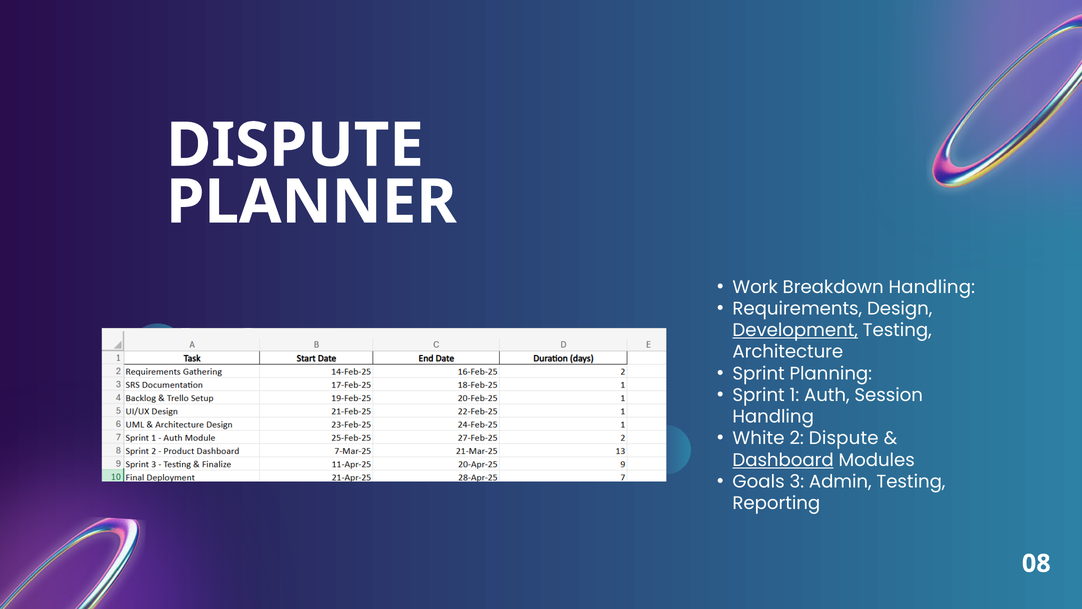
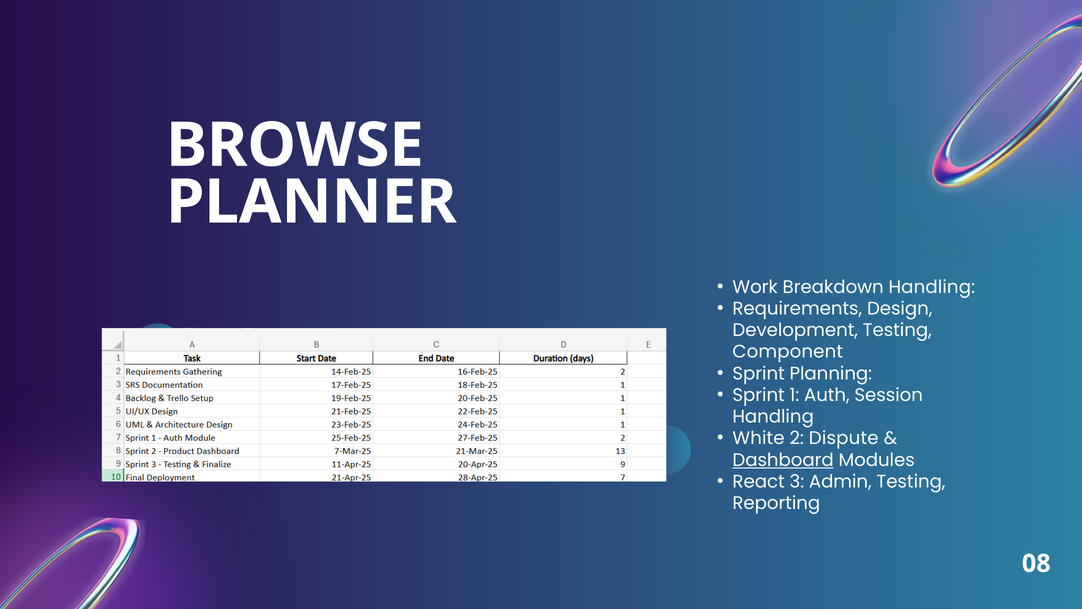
DISPUTE: DISPUTE -> BROWSE (295, 145)
Development underline: present -> none (795, 330)
Architecture: Architecture -> Component (788, 352)
Goals: Goals -> React (759, 481)
